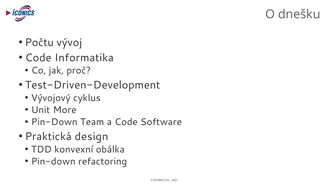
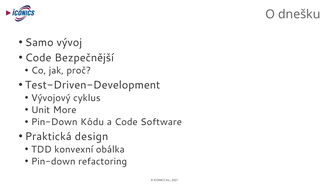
Počtu: Počtu -> Samo (39, 42)
Informatika: Informatika -> Bezpečnější (84, 58)
Team: Team -> Kódu (92, 122)
